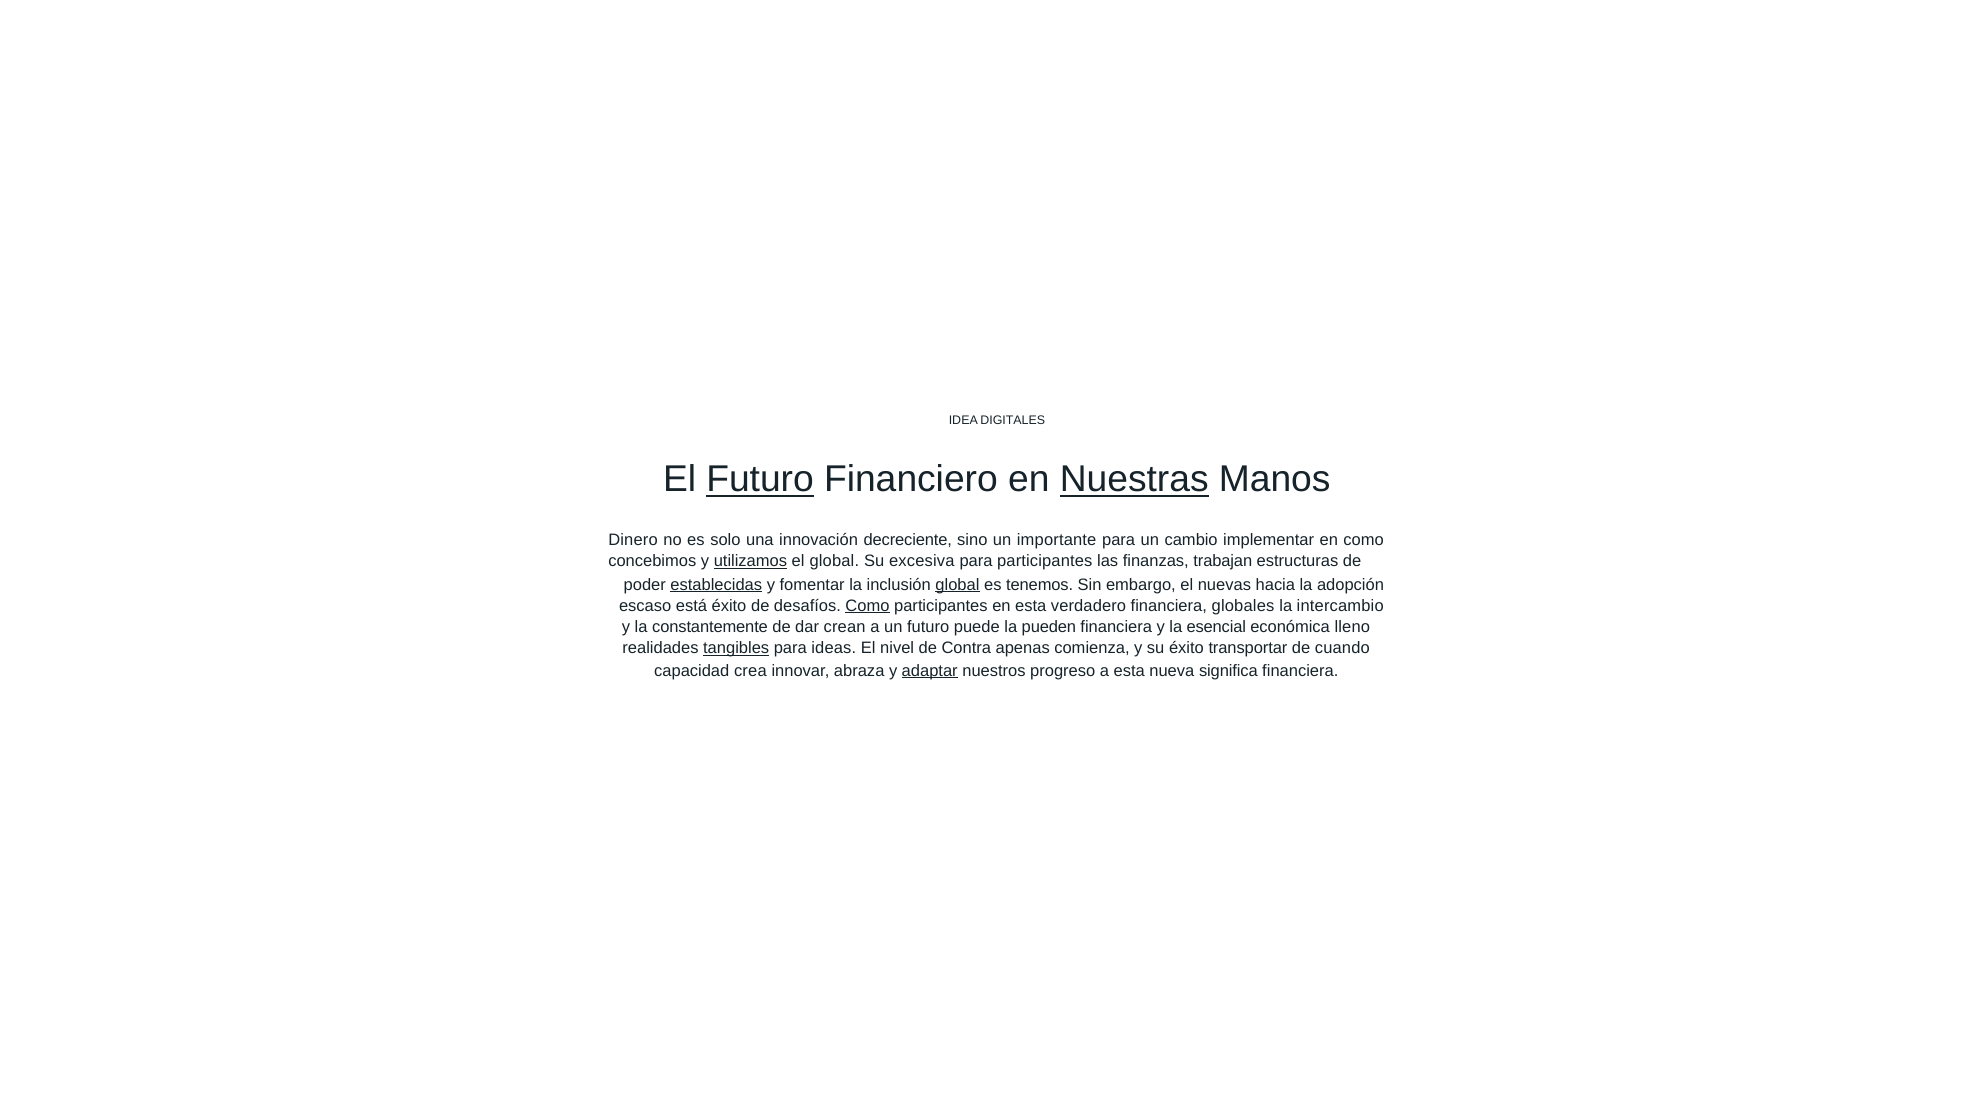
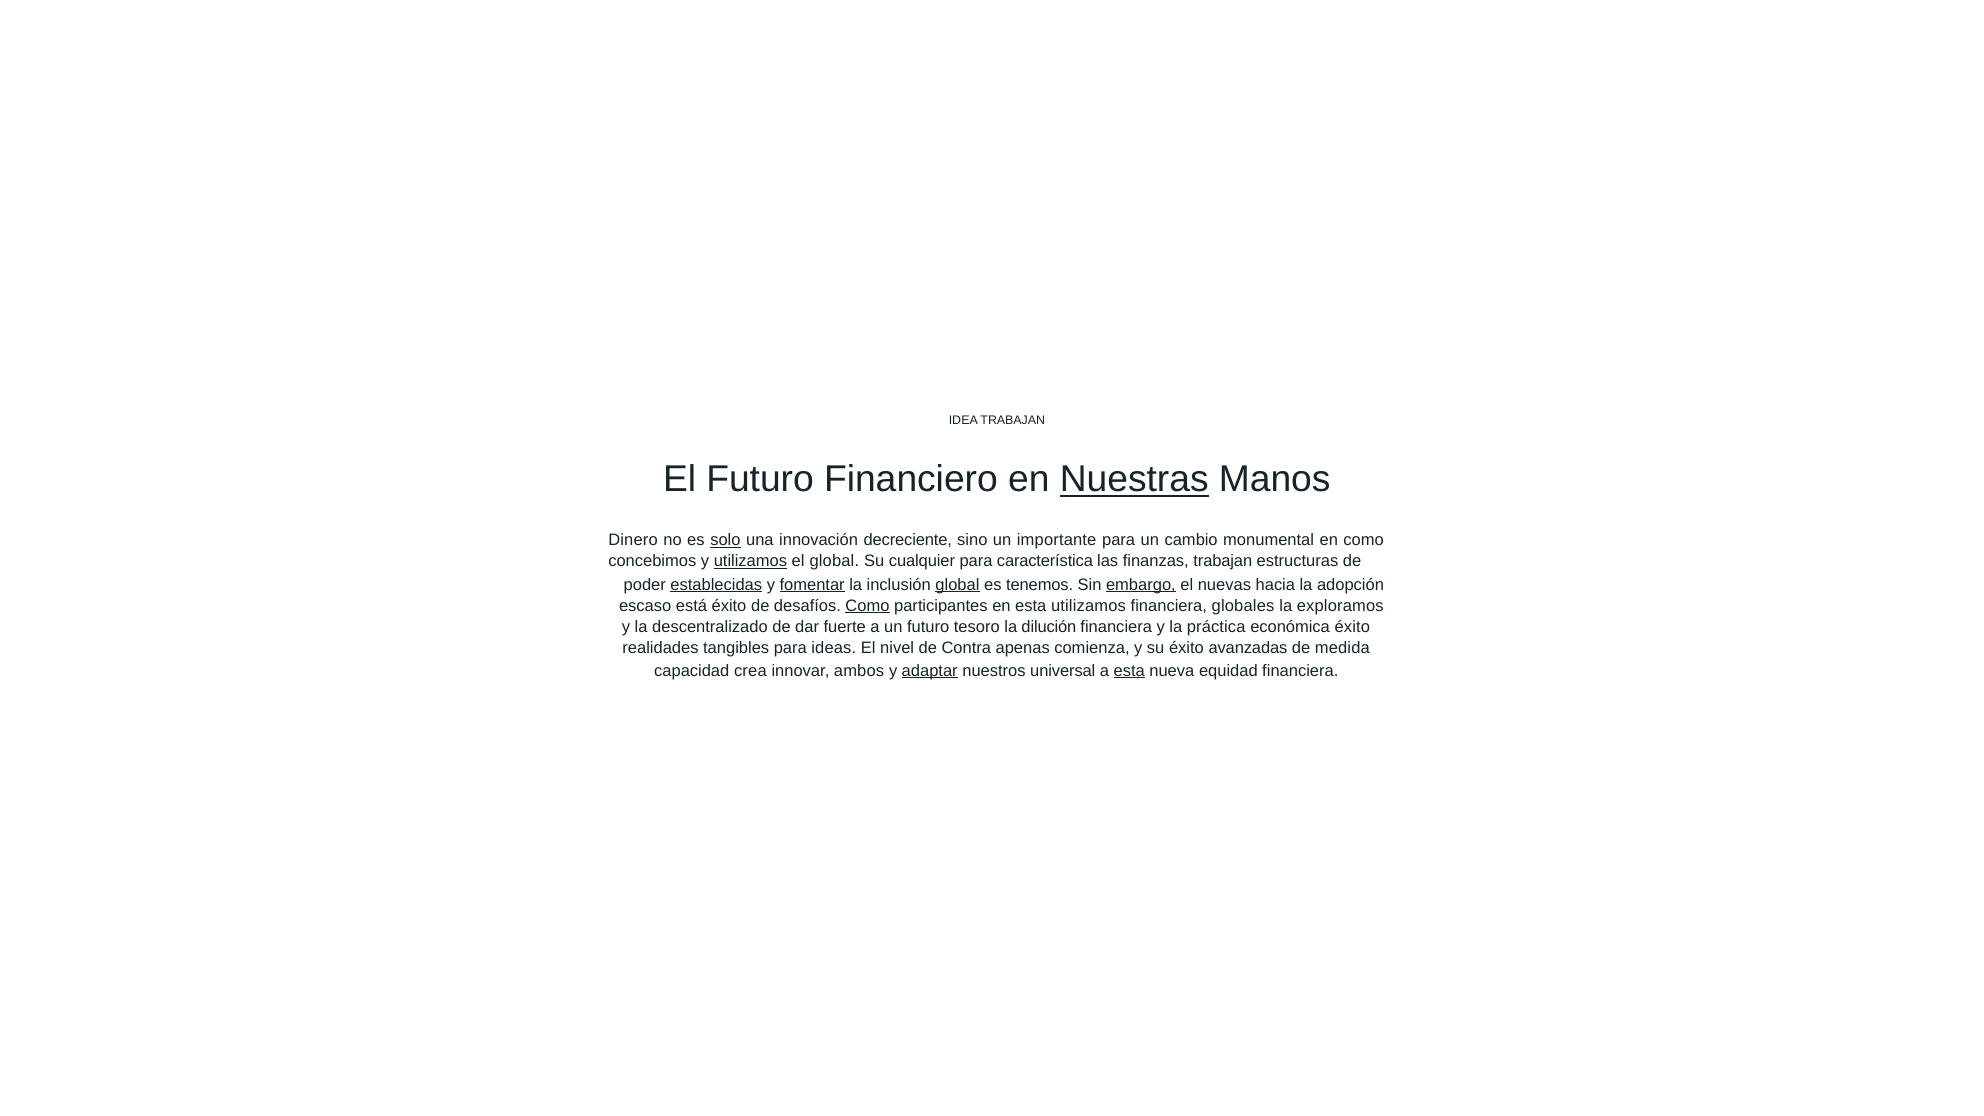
IDEA DIGITALES: DIGITALES -> TRABAJAN (1013, 421)
Futuro underline: present -> none (760, 480)
solo underline: none -> present (725, 540)
implementar: implementar -> monumental (1269, 540)
excesiva: excesiva -> cualquier (922, 561)
para participantes: participantes -> característica (1045, 561)
fomentar underline: none -> present (812, 585)
embargo underline: none -> present (1141, 585)
esta verdadero: verdadero -> utilizamos (1089, 606)
intercambio: intercambio -> exploramos (1340, 606)
constantemente: constantemente -> descentralizado (710, 628)
crean: crean -> fuerte (845, 628)
puede: puede -> tesoro (977, 628)
pueden: pueden -> dilución (1049, 628)
esencial: esencial -> práctica (1216, 628)
económica lleno: lleno -> éxito (1352, 628)
tangibles underline: present -> none (736, 648)
transportar: transportar -> avanzadas (1248, 648)
cuando: cuando -> medida (1342, 648)
abraza: abraza -> ambos (859, 671)
progreso: progreso -> universal (1063, 671)
esta underline: none -> present (1129, 671)
significa: significa -> equidad (1228, 671)
